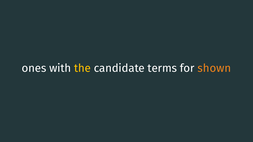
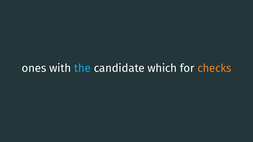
the colour: yellow -> light blue (83, 68)
terms: terms -> which (162, 68)
shown: shown -> checks (214, 68)
